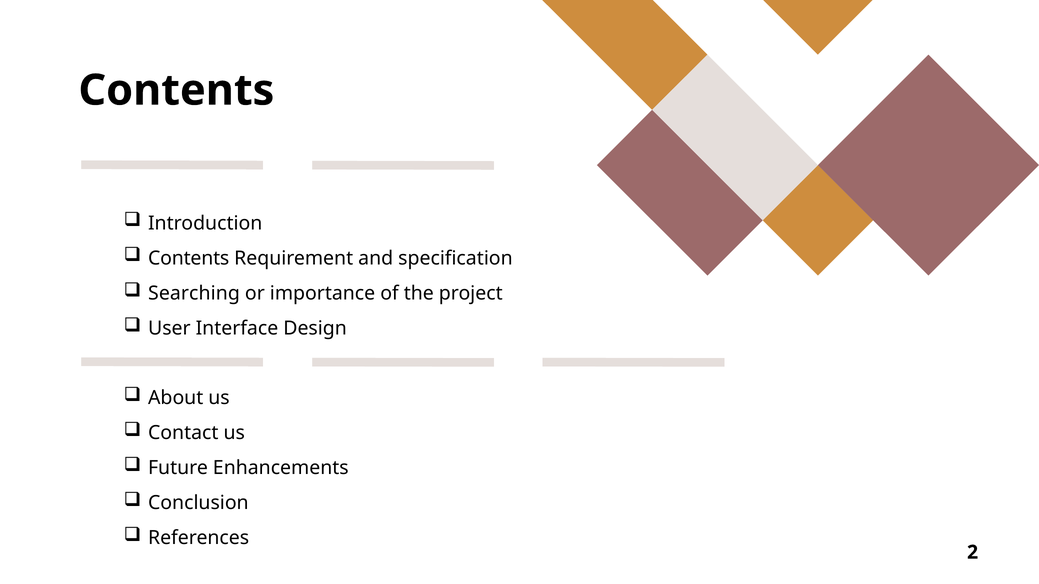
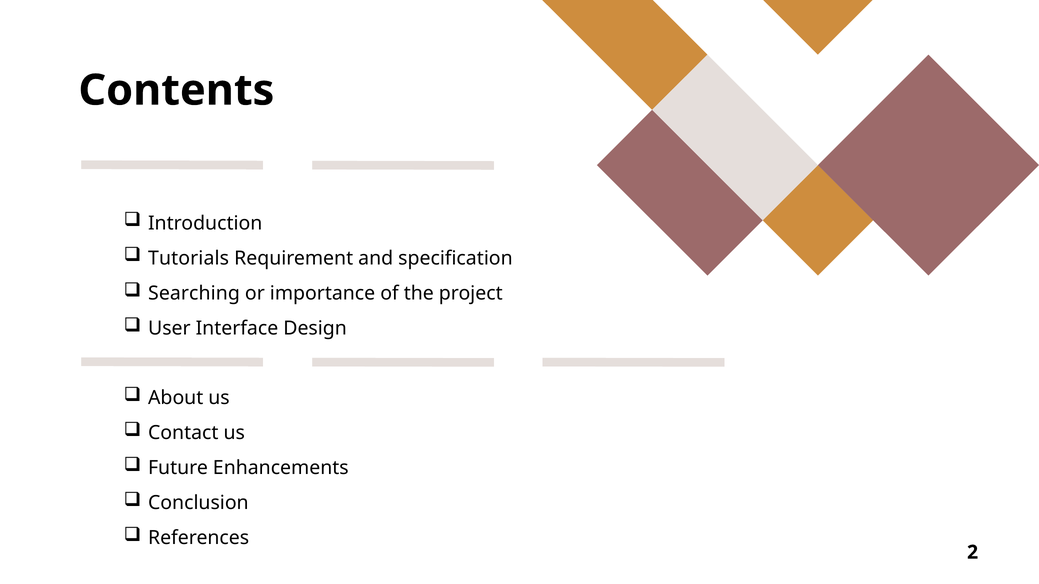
Contents: Contents -> Tutorials (189, 258)
